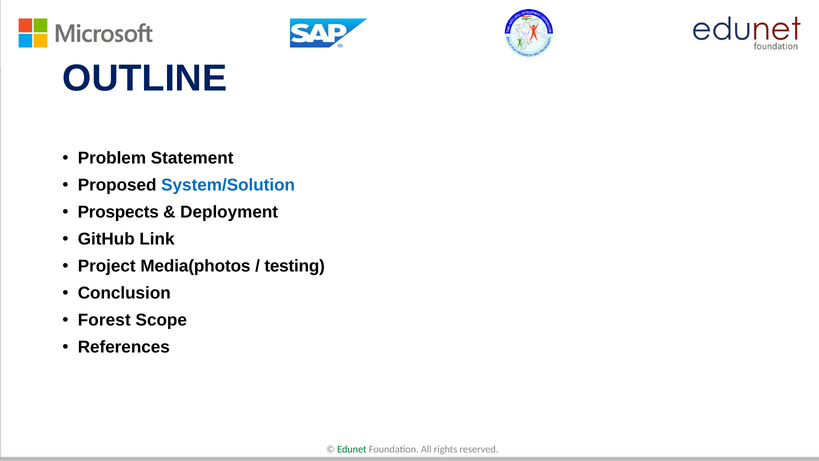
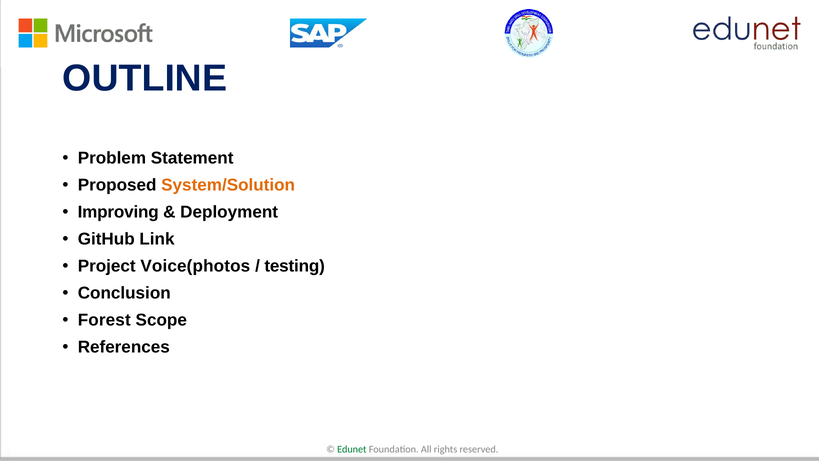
System/Solution colour: blue -> orange (228, 185)
Prospects: Prospects -> Improving (118, 212)
Media(photos: Media(photos -> Voice(photos (195, 266)
